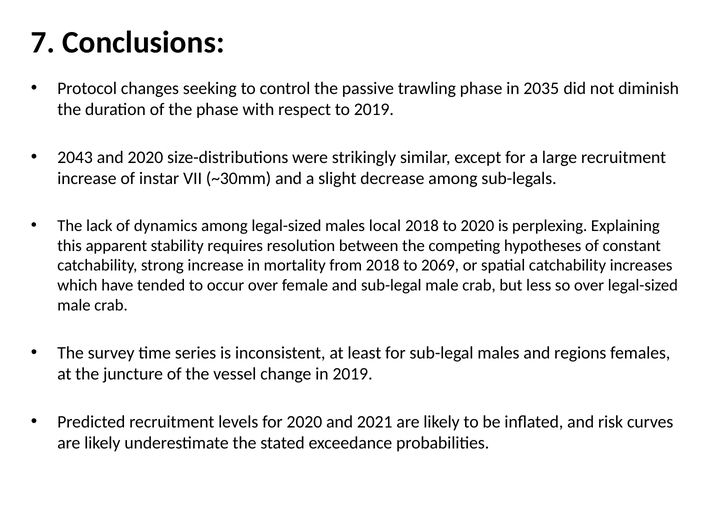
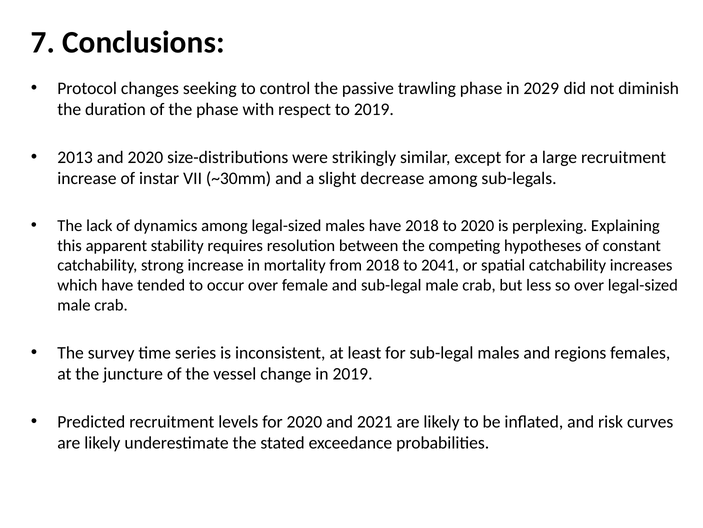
2035: 2035 -> 2029 (541, 88)
2043: 2043 -> 2013 (75, 157)
males local: local -> have (385, 225)
2069: 2069 -> 2041 (440, 265)
